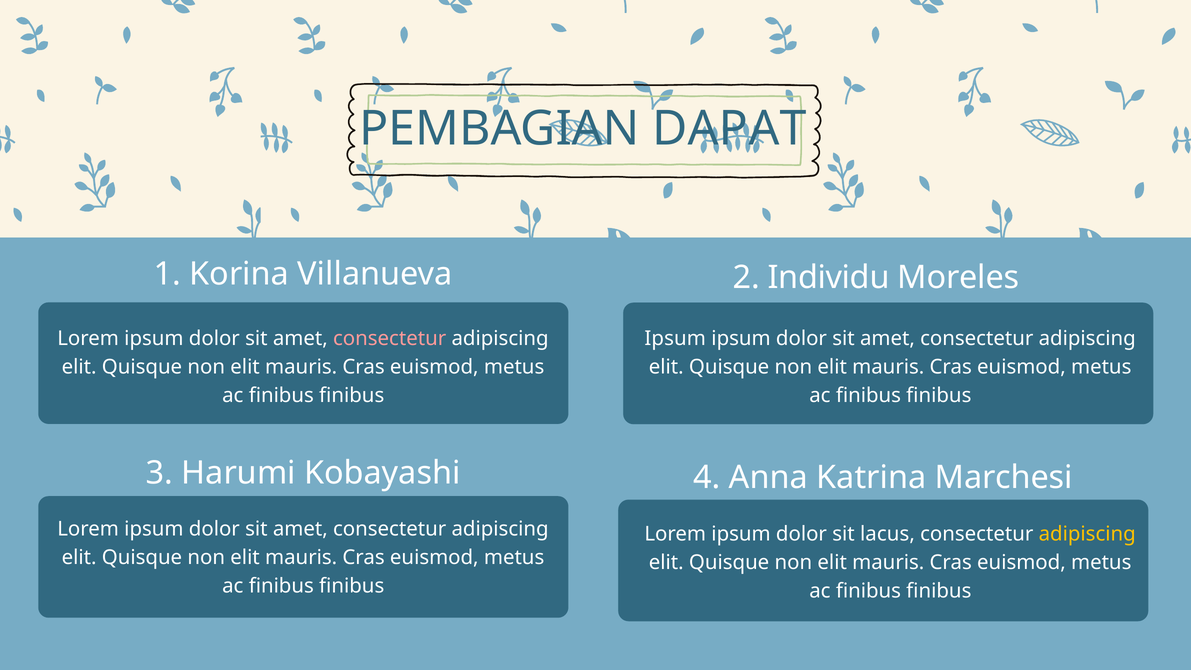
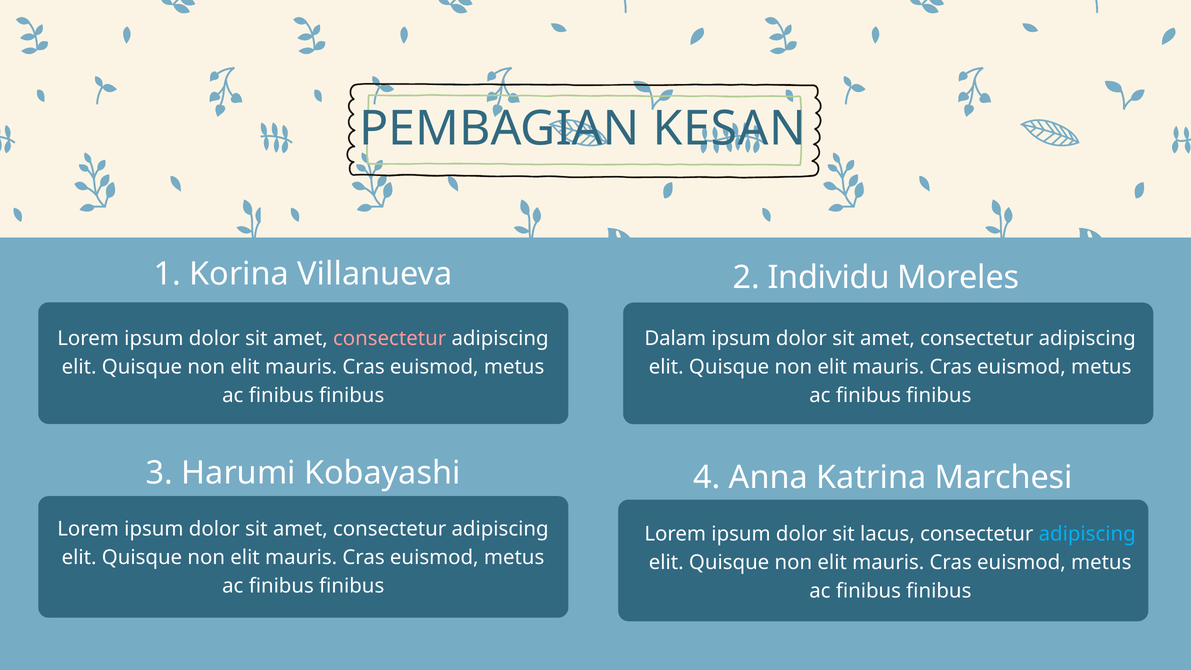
DAPAT: DAPAT -> KESAN (729, 129)
Ipsum: Ipsum -> Dalam (675, 338)
adipiscing colour: yellow -> light blue (1087, 534)
